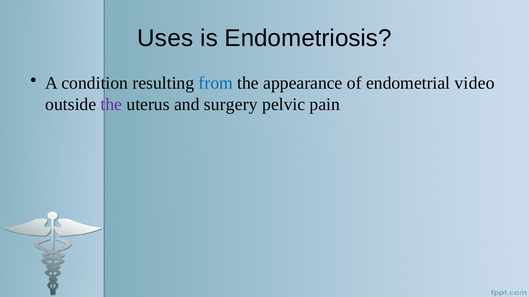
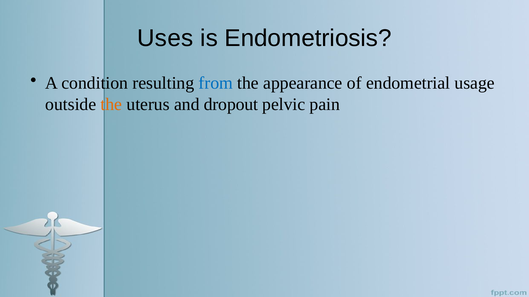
video: video -> usage (475, 83)
the colour: purple -> orange (111, 104)
surgery: surgery -> dropout (231, 104)
